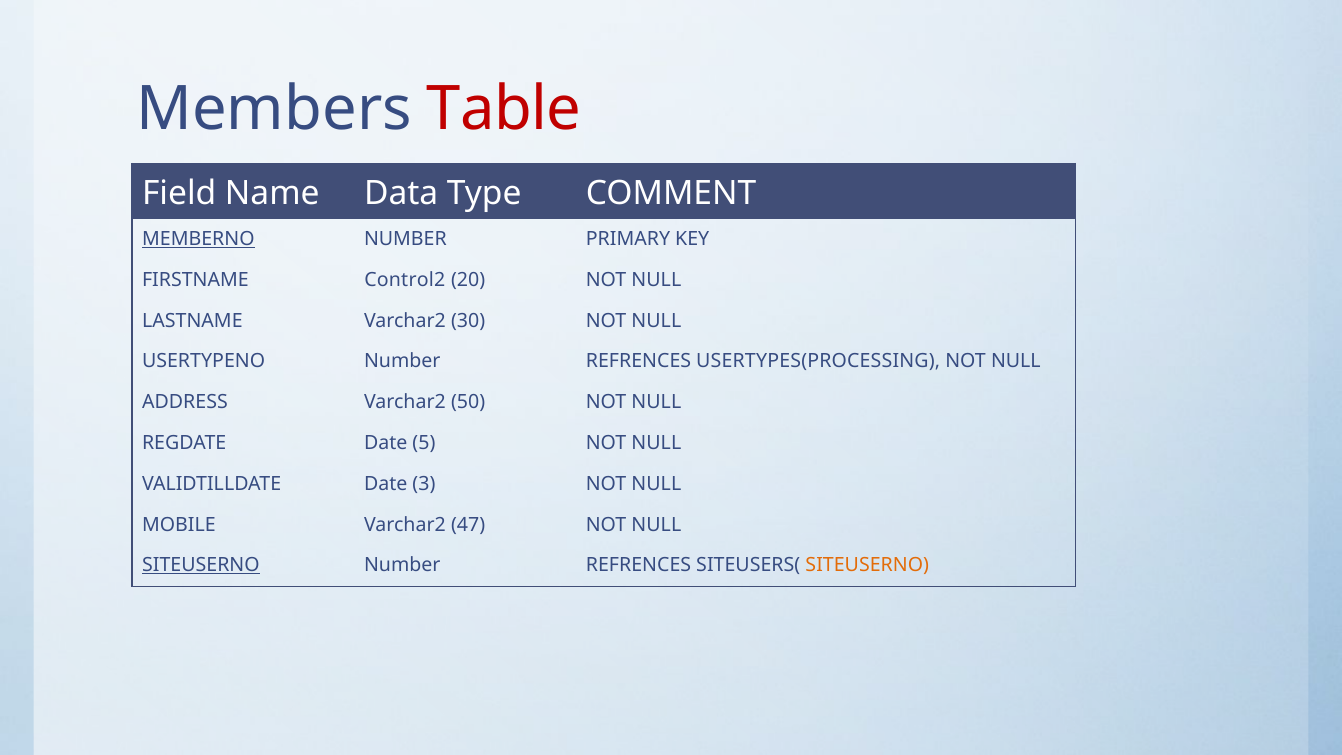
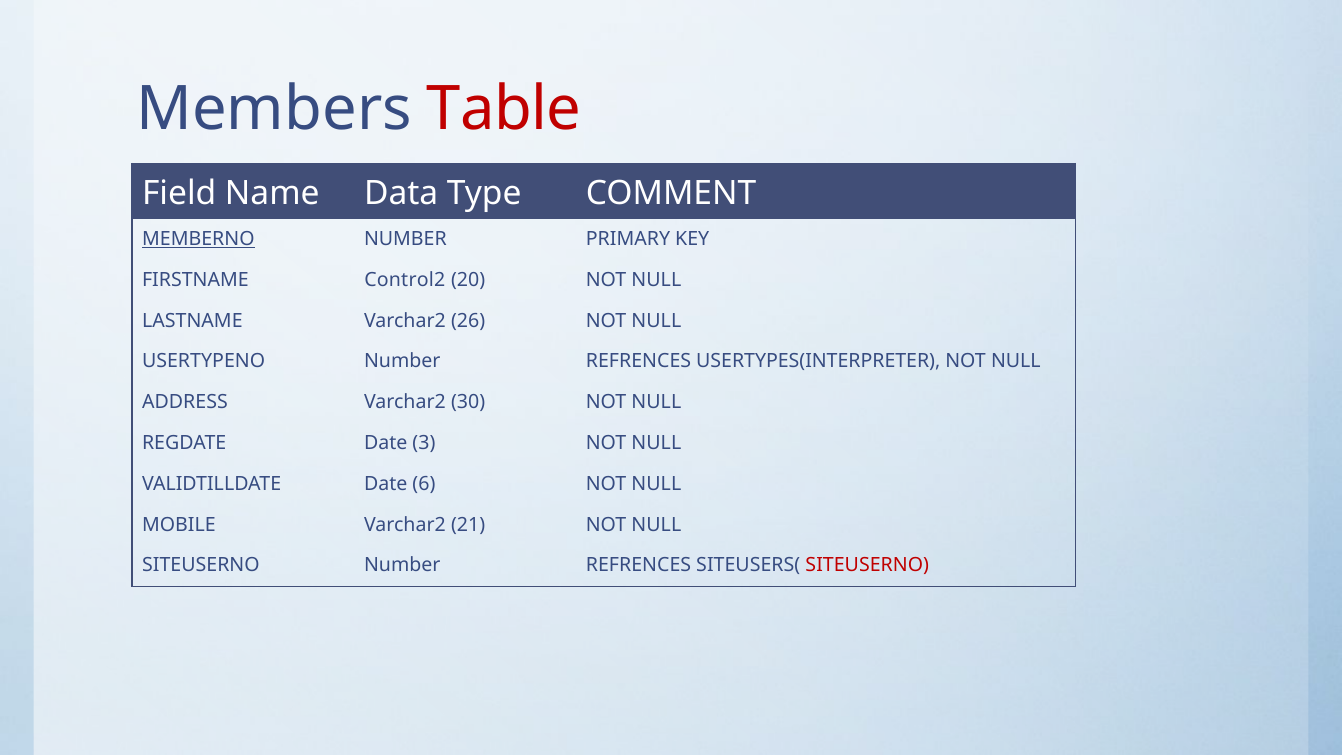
30: 30 -> 26 (468, 320)
USERTYPES(PROCESSING: USERTYPES(PROCESSING -> USERTYPES(INTERPRETER (818, 361)
50: 50 -> 30 (468, 402)
5: 5 -> 3 (424, 443)
3: 3 -> 6 (424, 484)
47: 47 -> 21 (468, 525)
SITEUSERNO underline: present -> none (201, 565)
SITEUSERNO colour: orange -> red (867, 565)
